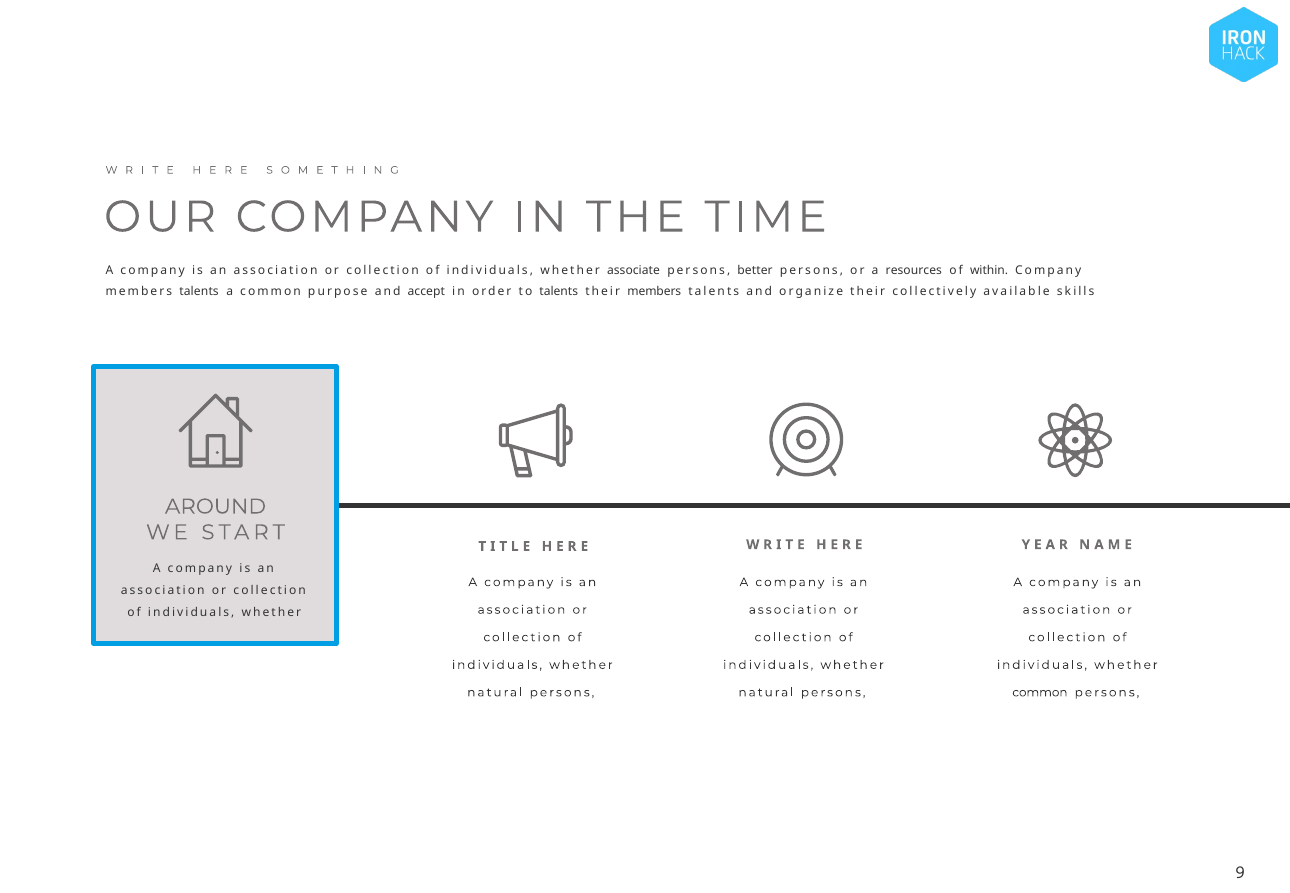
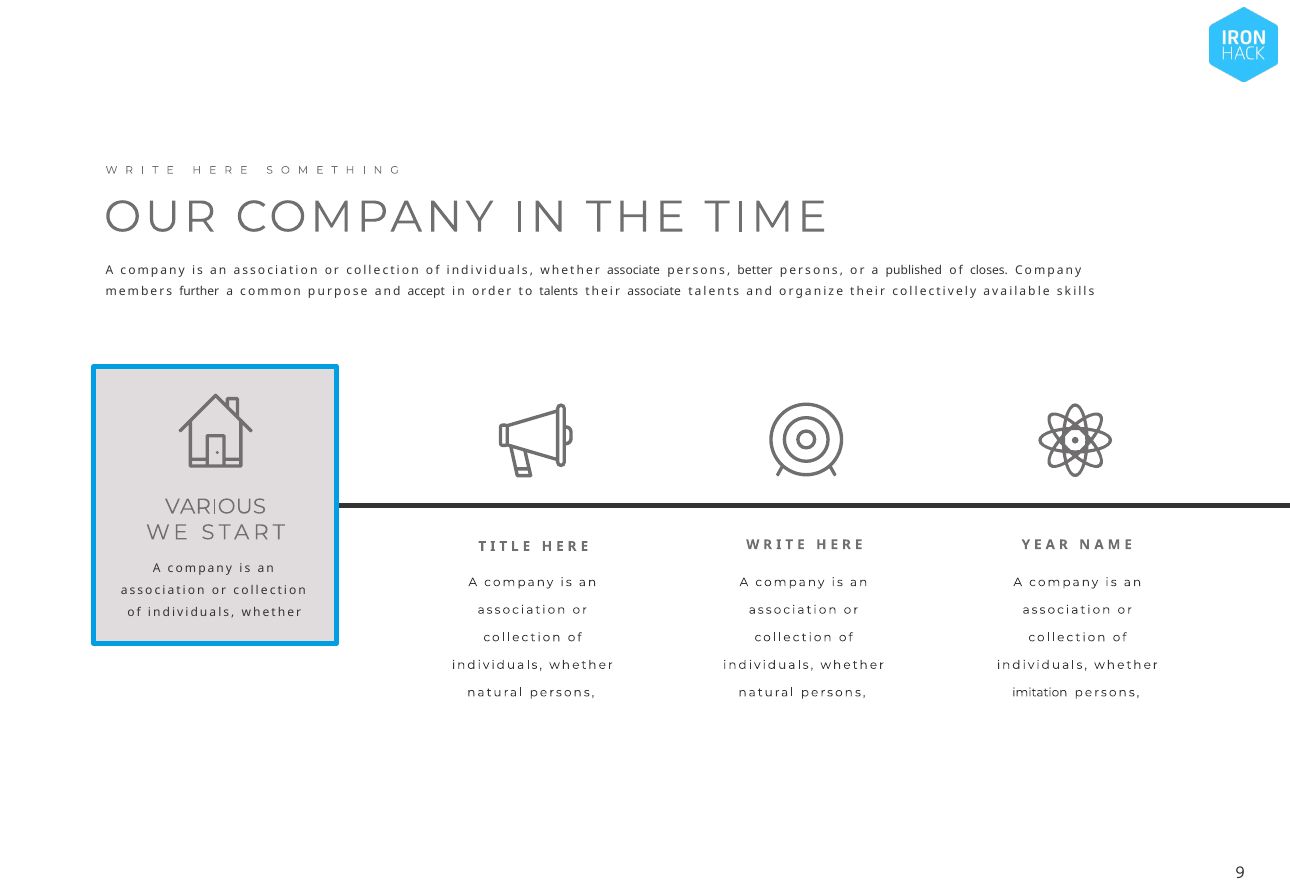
resources: resources -> published (914, 270)
within: within -> closes (989, 270)
talents: talents -> further (199, 292)
their members: members -> associate (654, 292)
AROUND: AROUND -> VARIOUS (215, 507)
common: common -> imitation (1040, 692)
